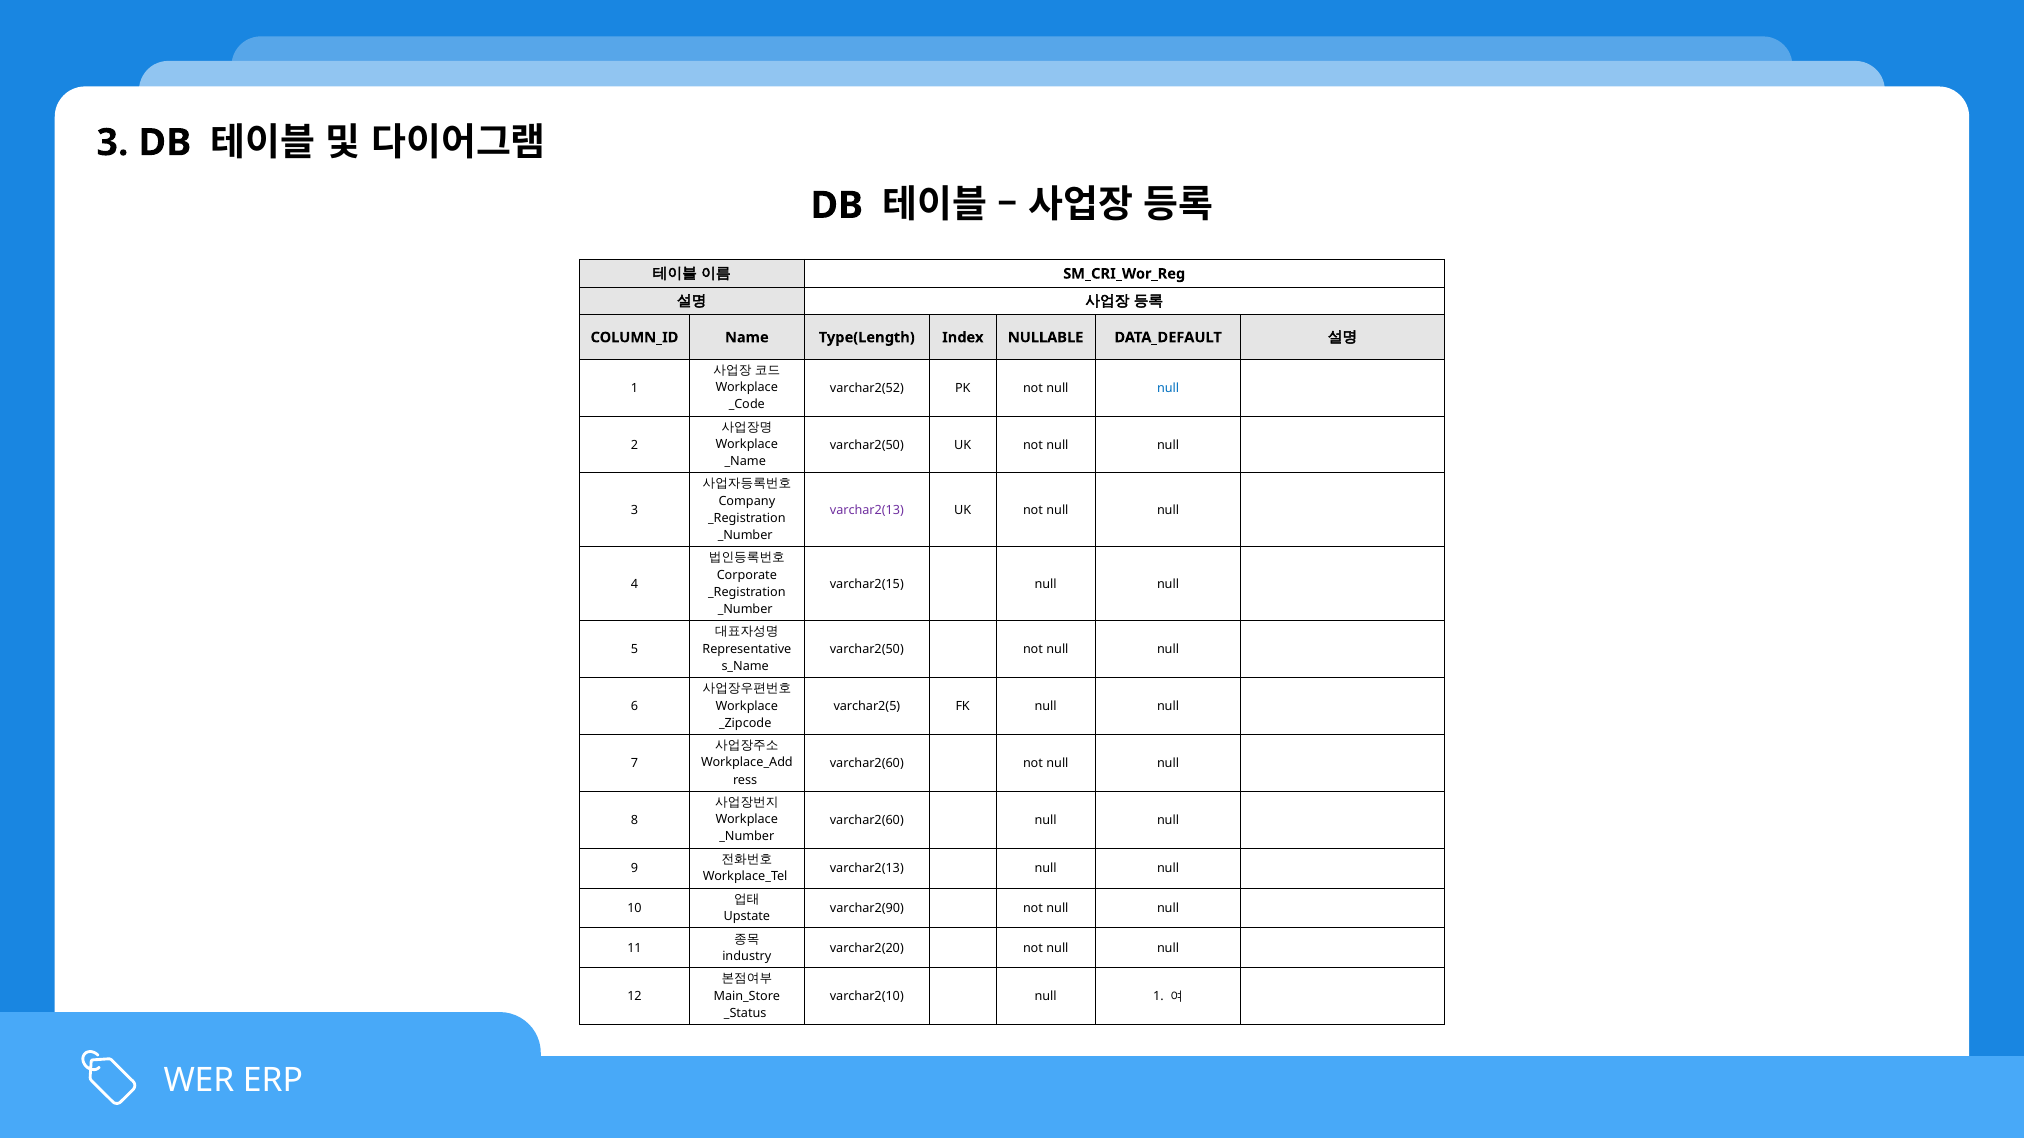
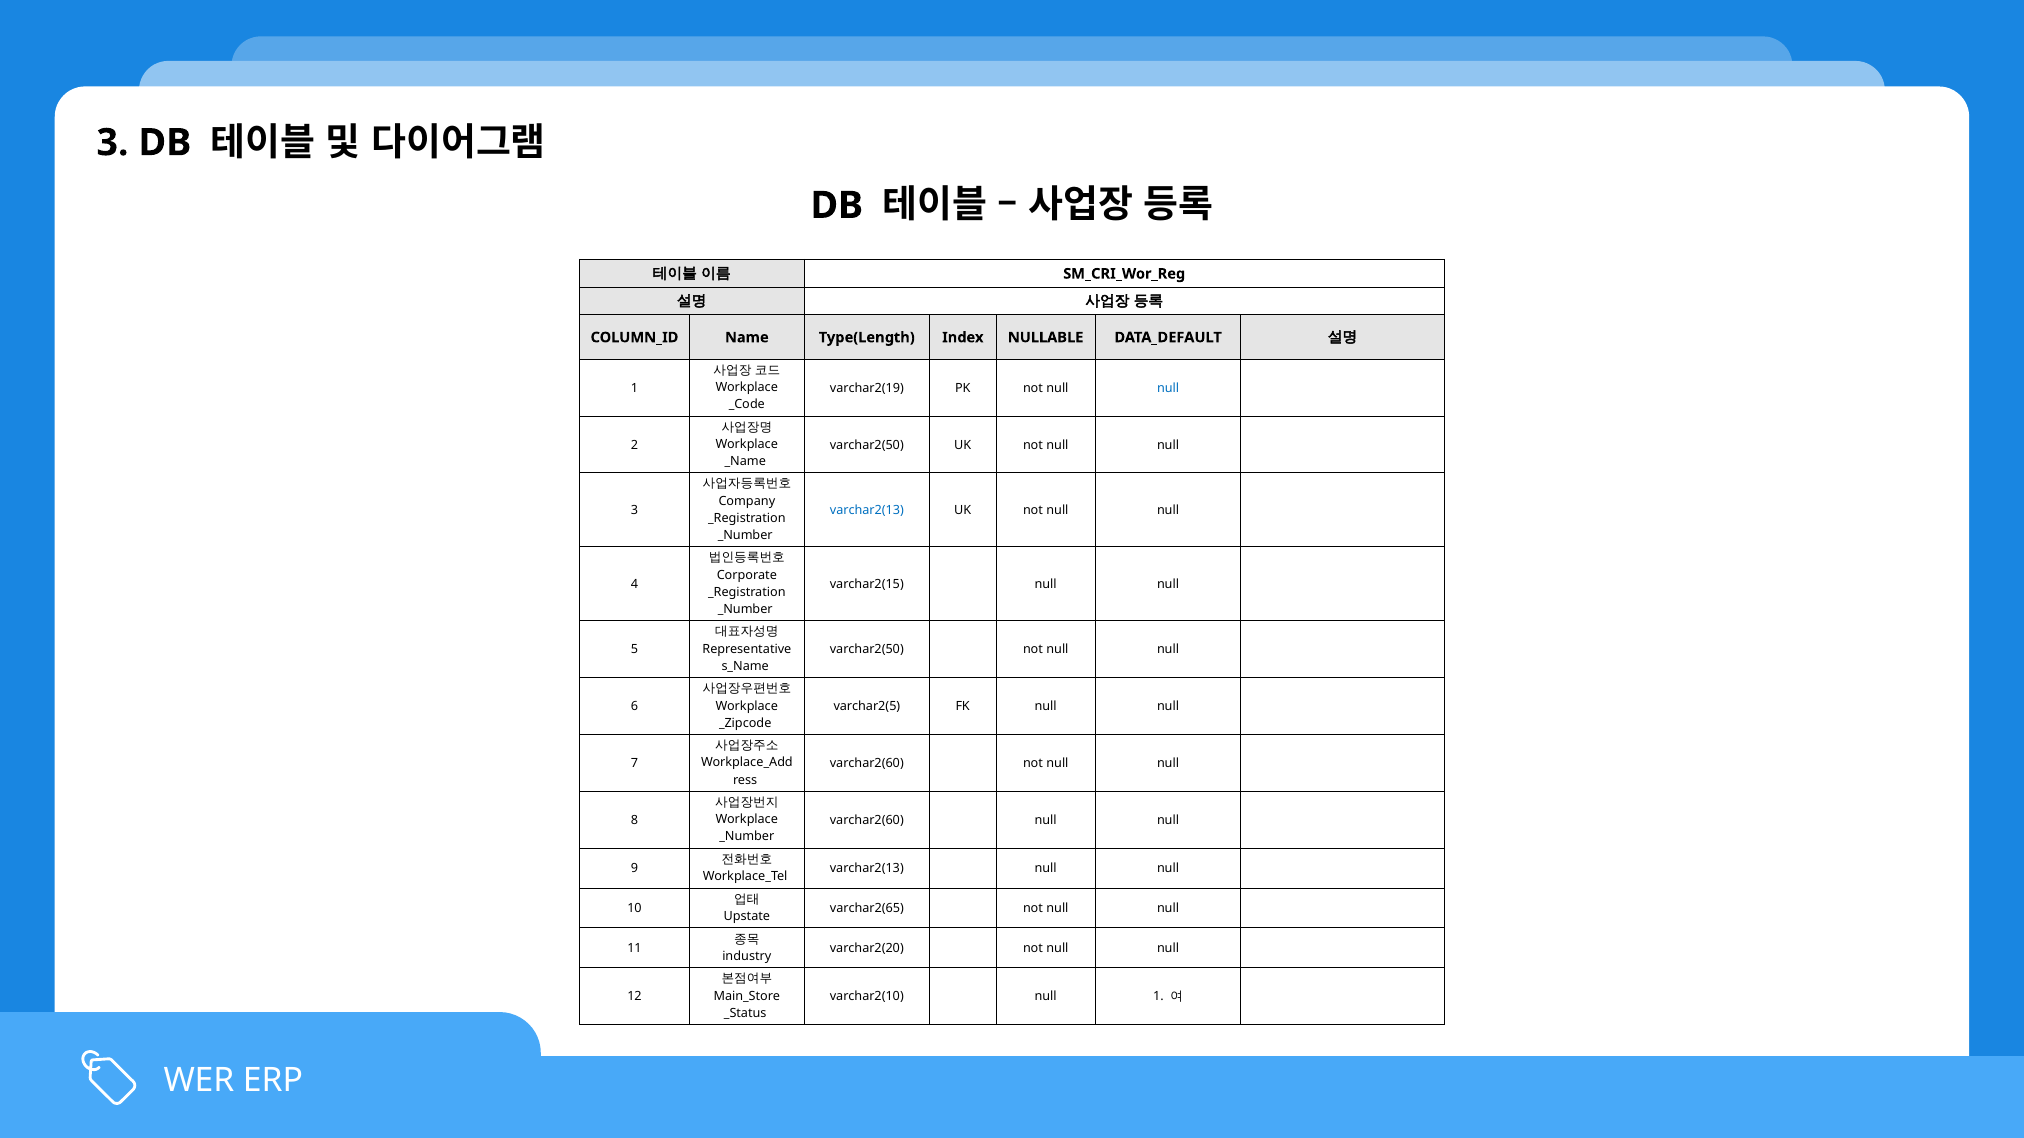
varchar2(52: varchar2(52 -> varchar2(19 (867, 388)
varchar2(13 colour: purple -> blue (867, 511)
varchar2(90: varchar2(90 -> varchar2(65 (867, 909)
